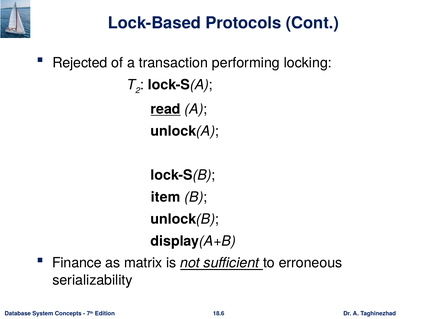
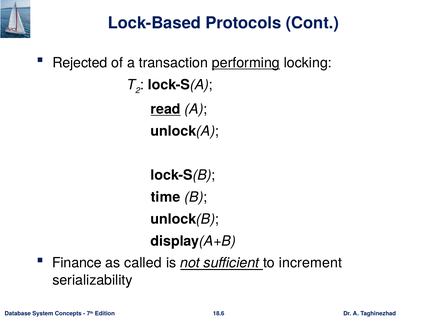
performing underline: none -> present (246, 63)
item: item -> time (166, 197)
matrix: matrix -> called (143, 263)
erroneous: erroneous -> increment (310, 263)
